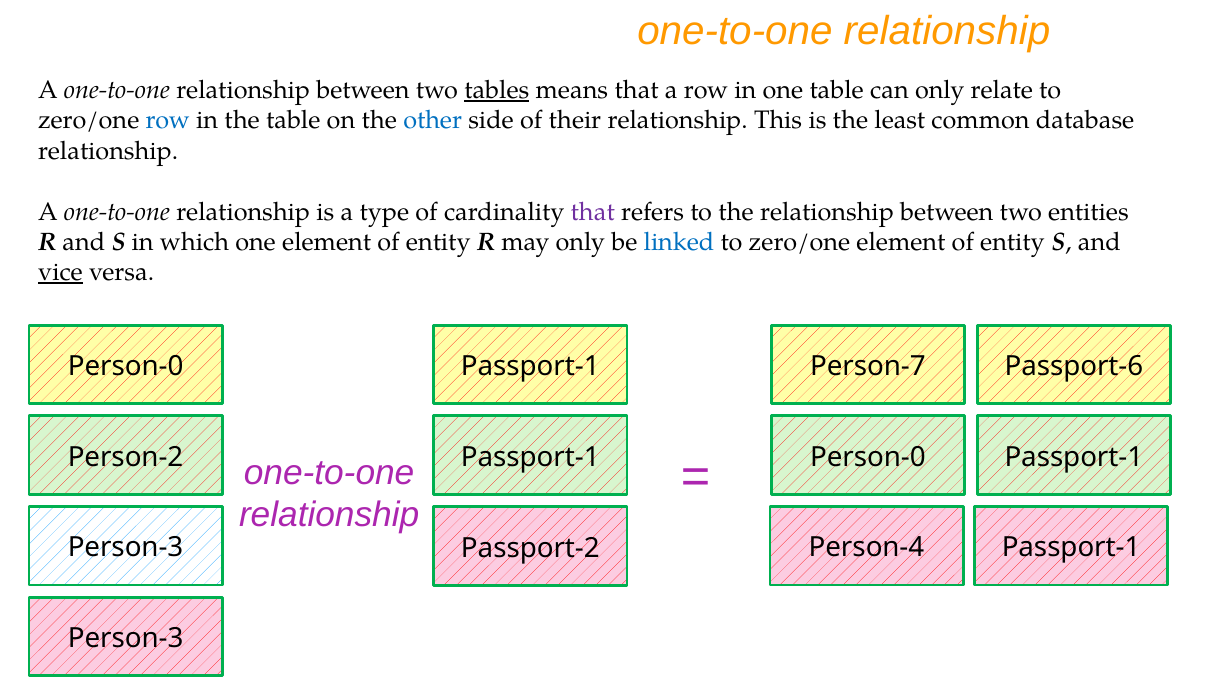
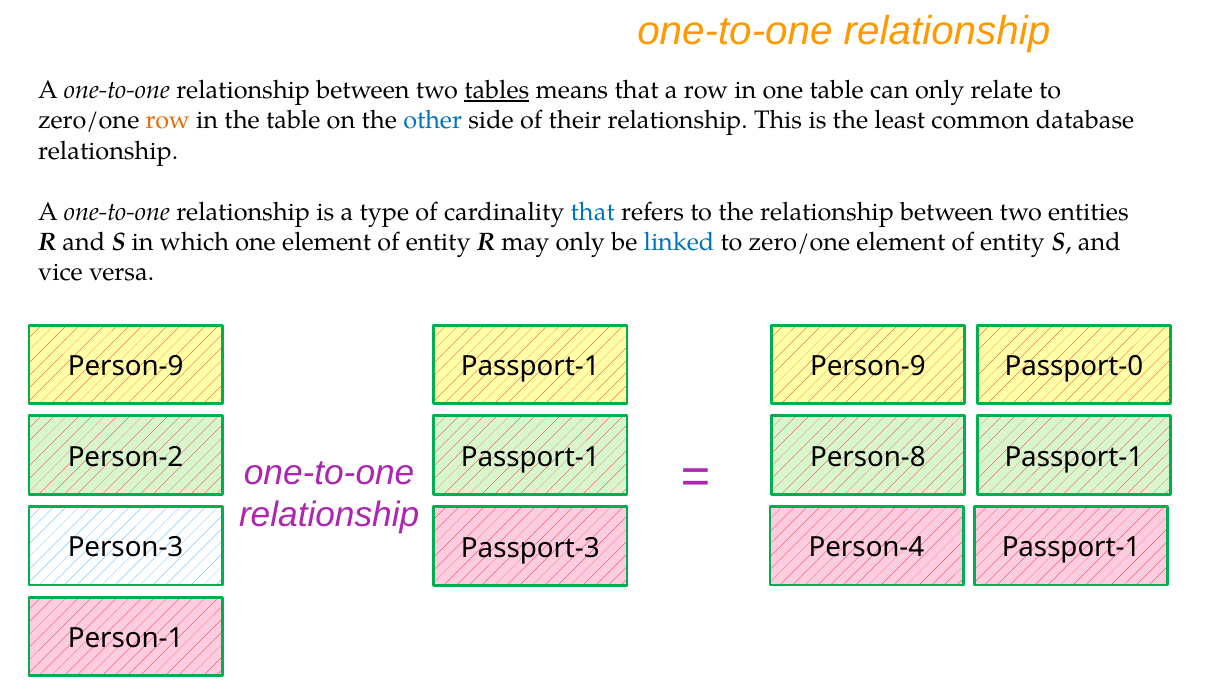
row colour: blue -> orange (168, 120)
that colour: purple -> blue (593, 212)
vice underline: present -> none (60, 272)
Person-0: Person-0 -> Person-9 (126, 367)
Passport-1 Person-7: Person-7 -> Person-9 (868, 367)
Passport-6: Passport-6 -> Passport-0 (1074, 367)
Passport-1 Person-0: Person-0 -> Person-8 (868, 457)
Passport-2: Passport-2 -> Passport-3 (530, 548)
Person-3: Person-3 -> Person-1 (126, 639)
